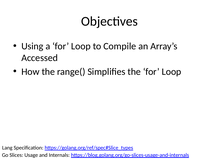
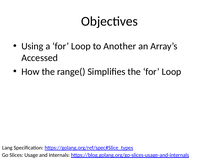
Compile: Compile -> Another (120, 46)
